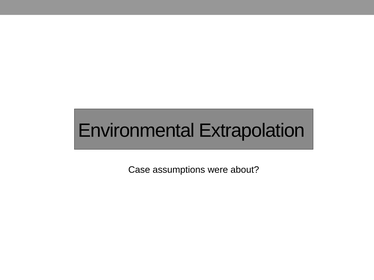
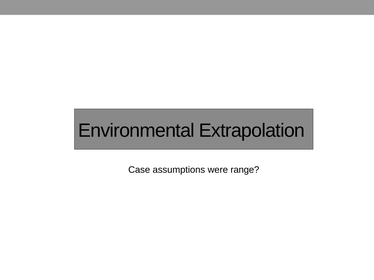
about: about -> range (245, 170)
